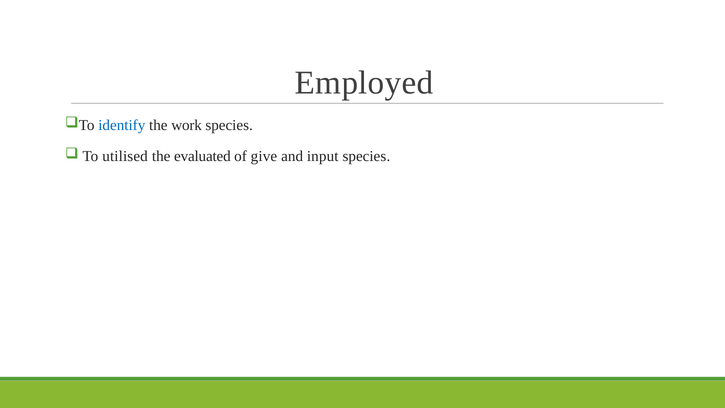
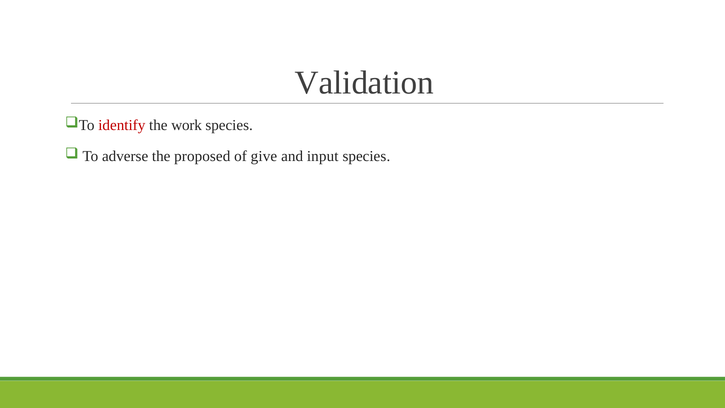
Employed: Employed -> Validation (364, 83)
identify colour: blue -> red (122, 125)
utilised: utilised -> adverse (125, 156)
evaluated: evaluated -> proposed (202, 156)
